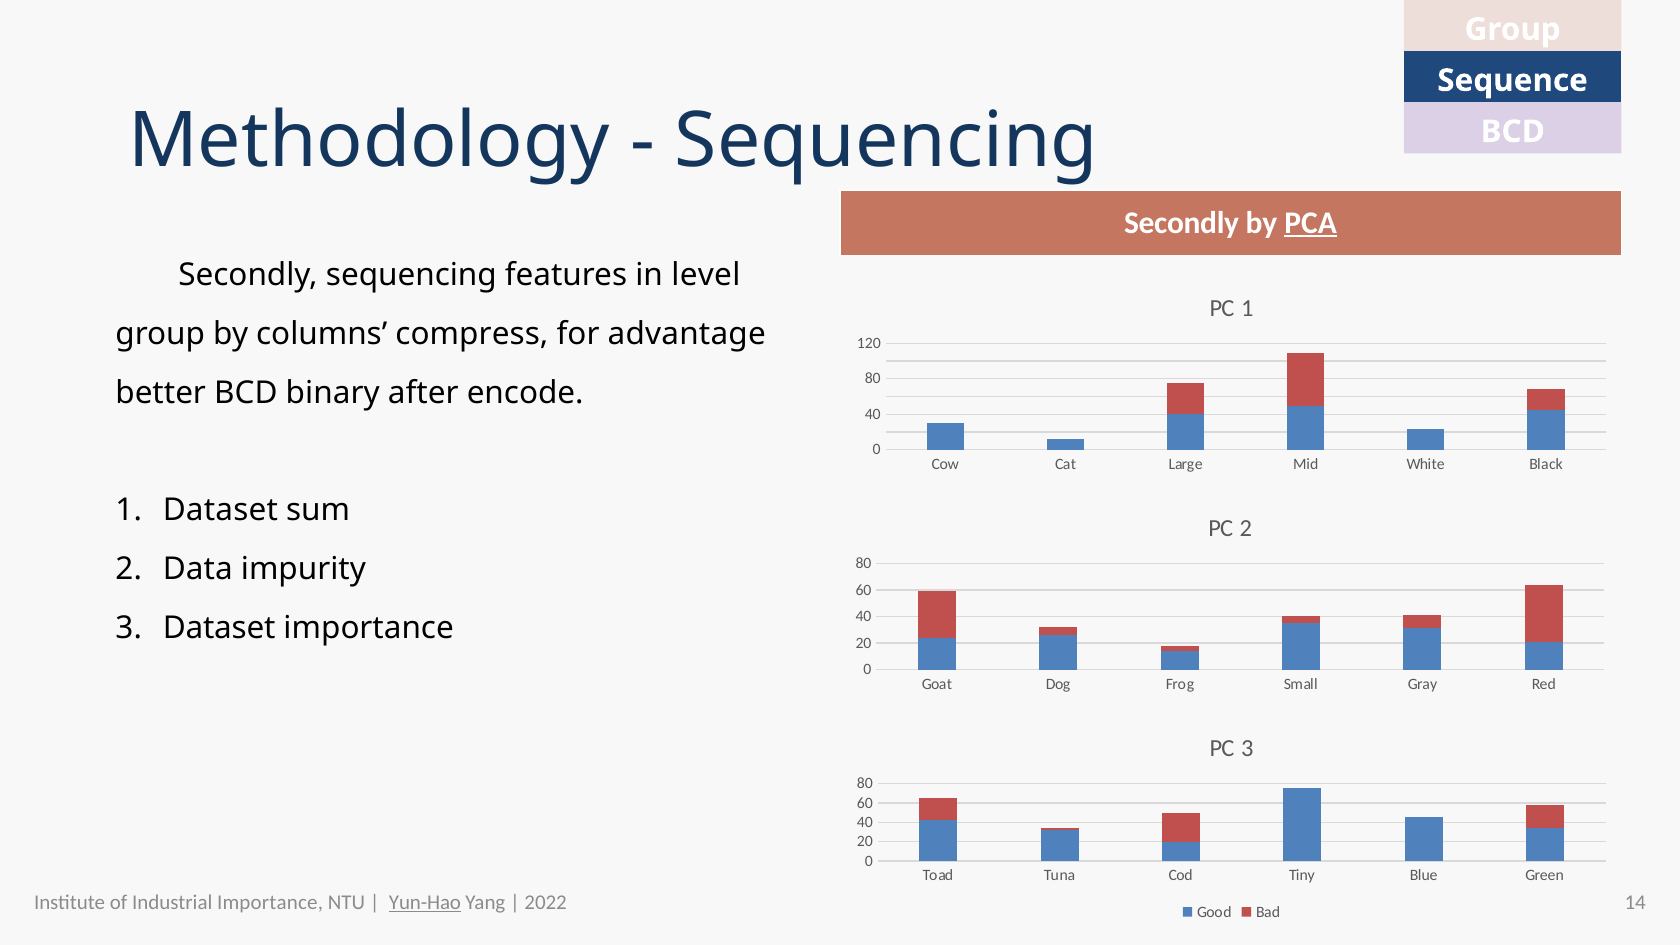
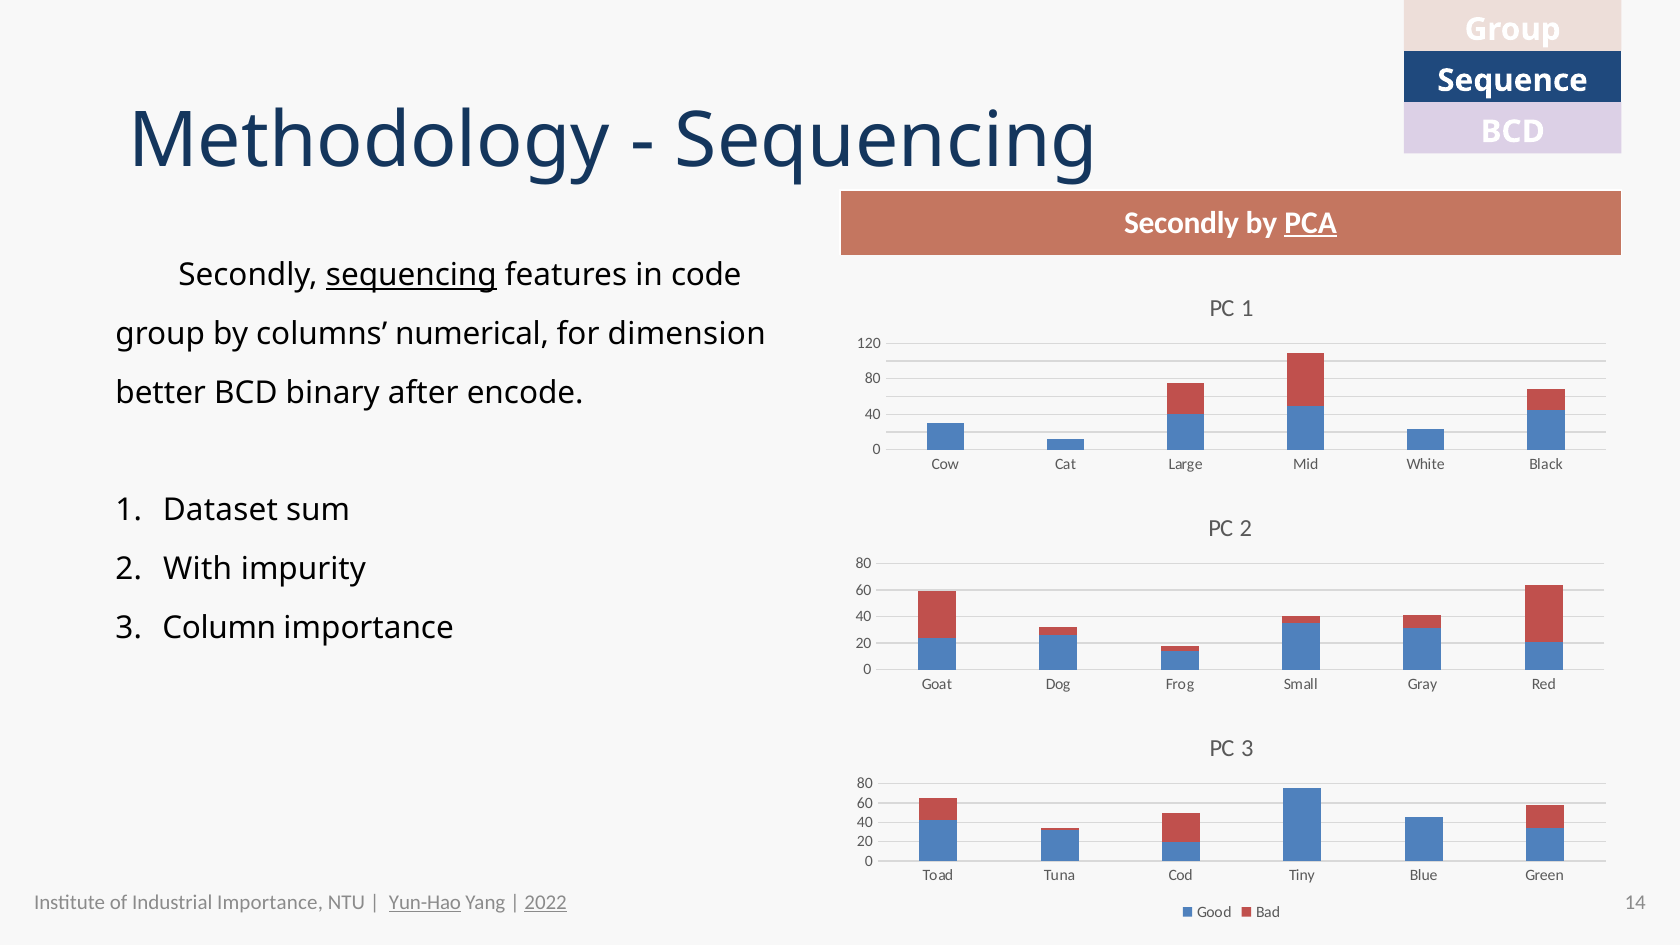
sequencing underline: none -> present (411, 275)
level: level -> code (706, 275)
compress: compress -> numerical (472, 334)
advantage: advantage -> dimension (687, 334)
Data: Data -> With (198, 569)
3 Dataset: Dataset -> Column (219, 628)
2022 underline: none -> present (546, 902)
